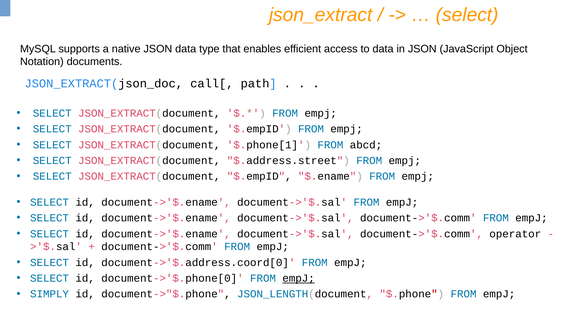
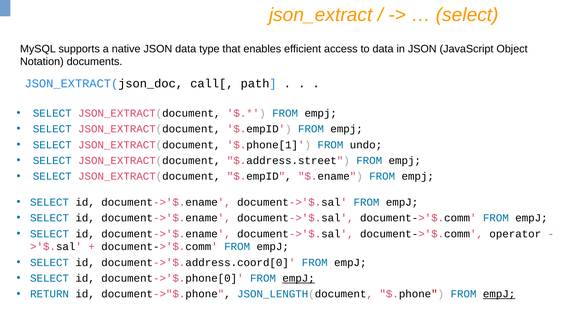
abcd: abcd -> undo (366, 145)
SIMPLY: SIMPLY -> RETURN (50, 294)
empJ underline: none -> present (499, 294)
